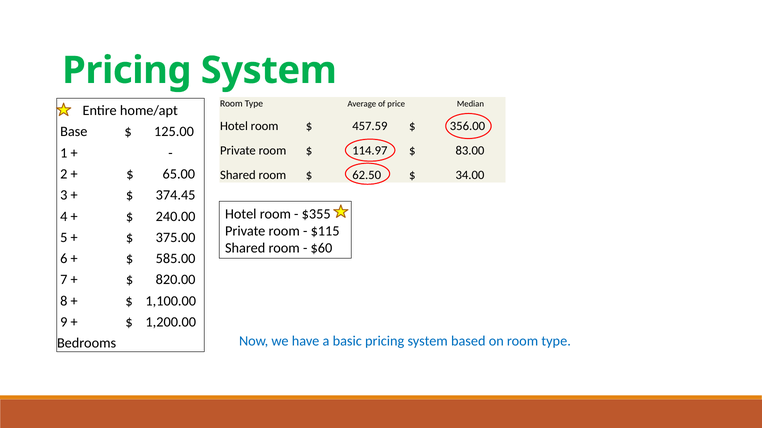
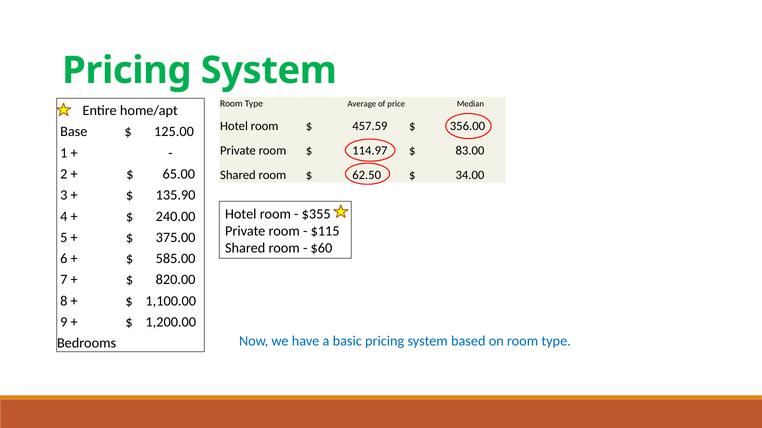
374.45: 374.45 -> 135.90 (176, 195)
